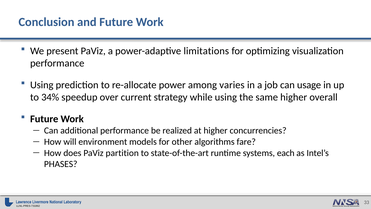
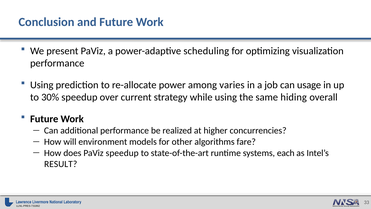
limitations: limitations -> scheduling (206, 51)
34%: 34% -> 30% (50, 97)
same higher: higher -> hiding (294, 97)
PaViz partition: partition -> speedup (122, 153)
PHASES: PHASES -> RESULT (61, 164)
